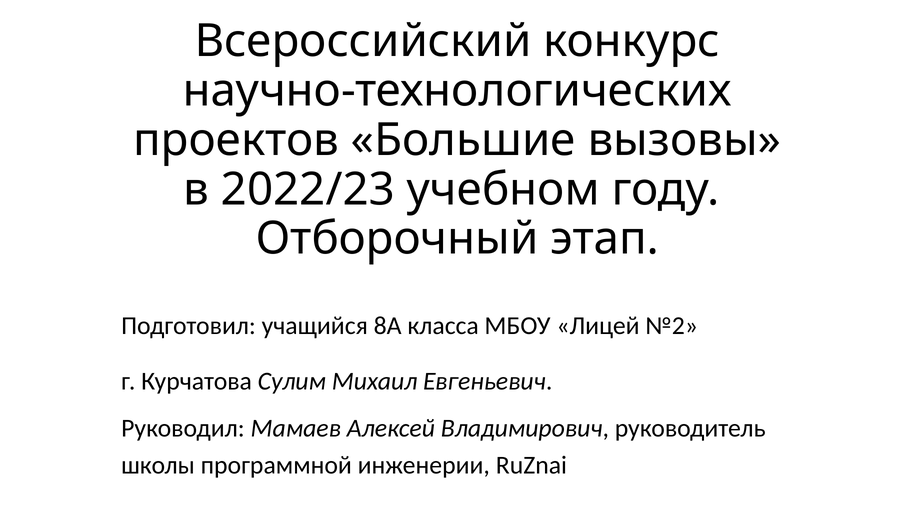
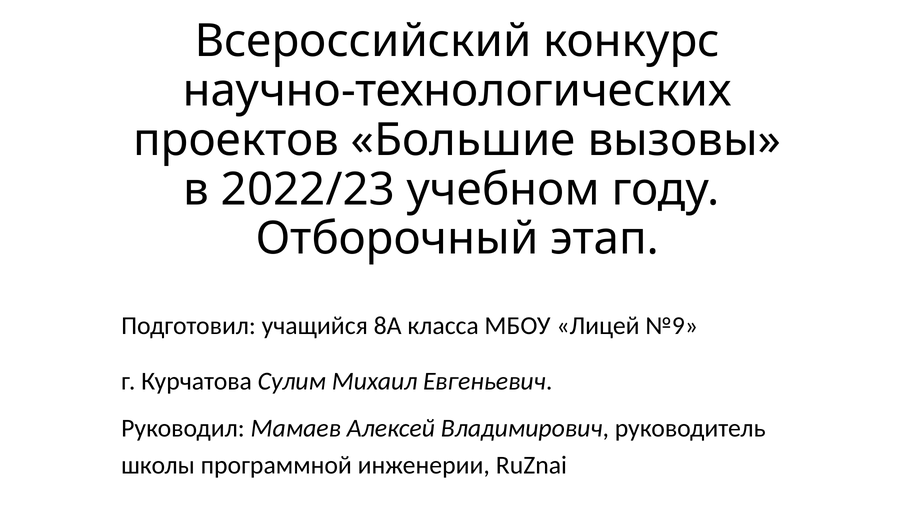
№2: №2 -> №9 (672, 325)
